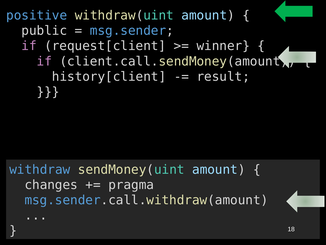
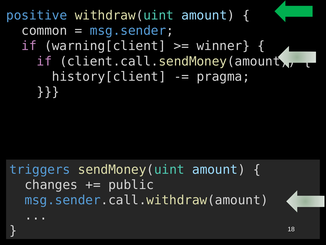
public: public -> common (44, 31)
request[client: request[client -> warning[client (105, 46)
result: result -> pragma (223, 76)
withdraw: withdraw -> triggers (40, 169)
pragma: pragma -> public (131, 185)
